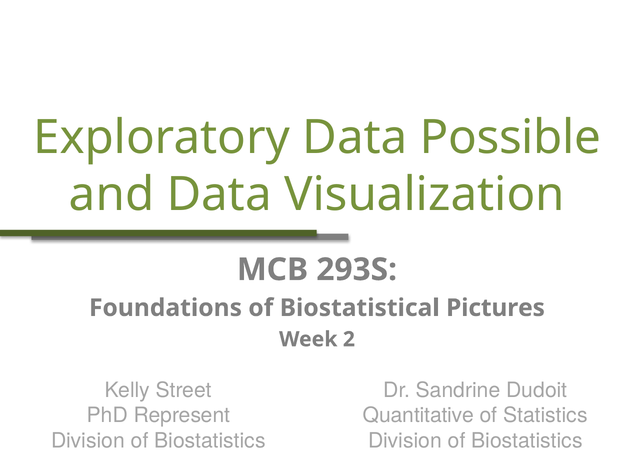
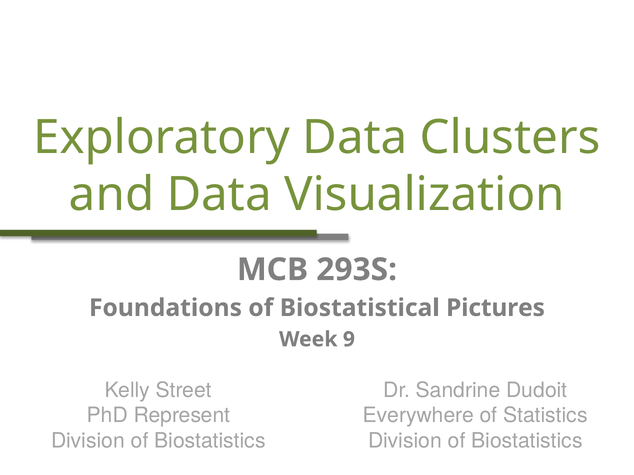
Possible: Possible -> Clusters (510, 138)
2: 2 -> 9 (349, 340)
Quantitative: Quantitative -> Everywhere (418, 416)
